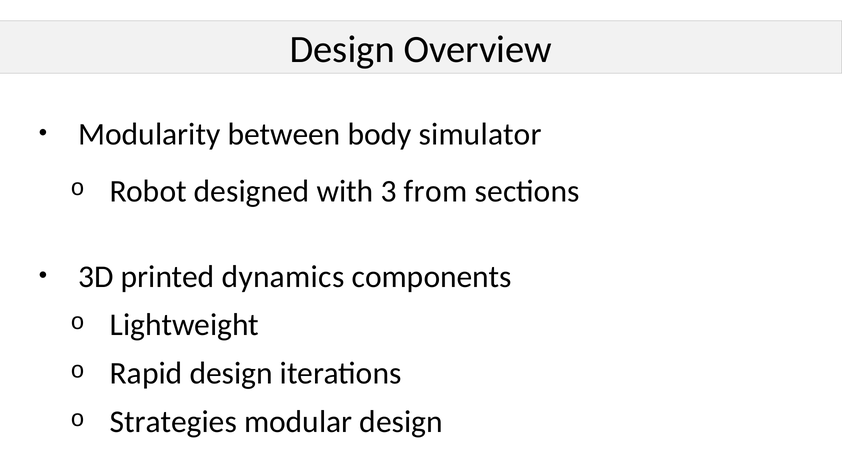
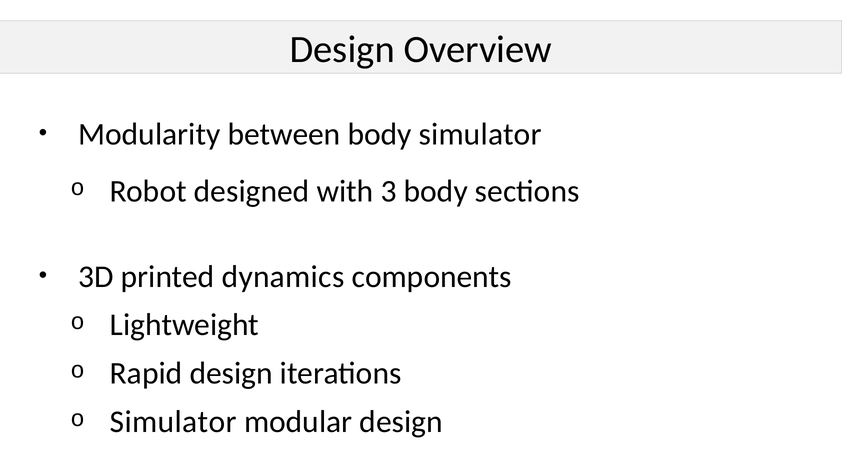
3 from: from -> body (436, 191)
Strategies: Strategies -> Simulator (173, 422)
